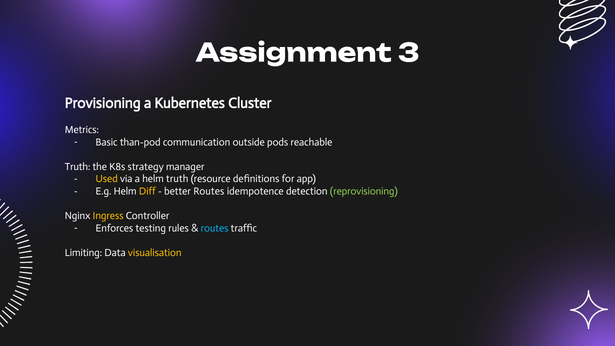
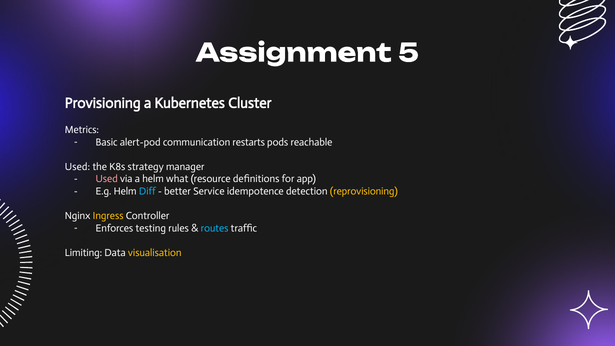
3: 3 -> 5 (409, 53)
than-pod: than-pod -> alert-pod (140, 142)
outside: outside -> restarts (249, 142)
Truth: Truth -> Used (77, 167)
Used colour: yellow -> pink (107, 179)
helm truth: truth -> what (177, 179)
Diff colour: yellow -> light blue (147, 191)
better Routes: Routes -> Service (209, 191)
reprovisioning colour: light green -> yellow (364, 191)
